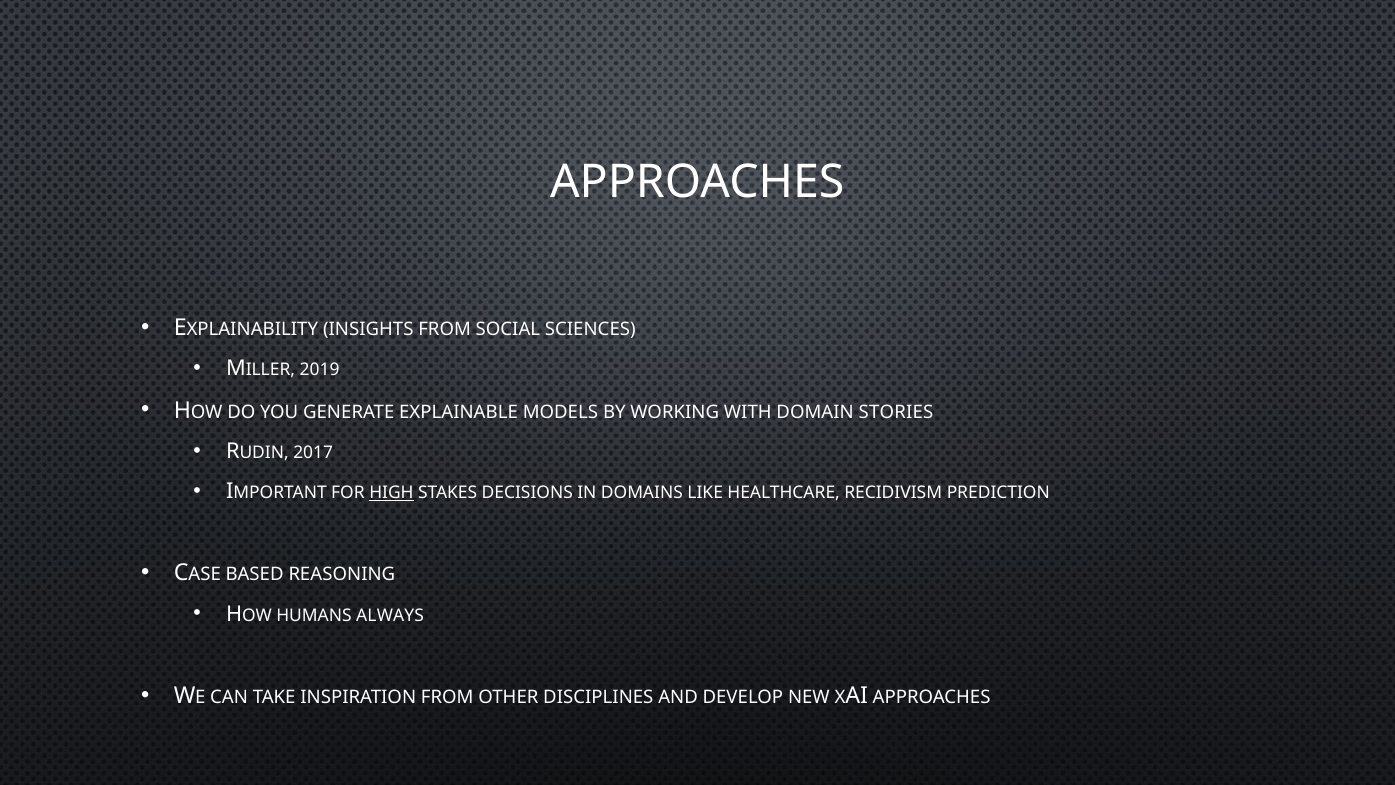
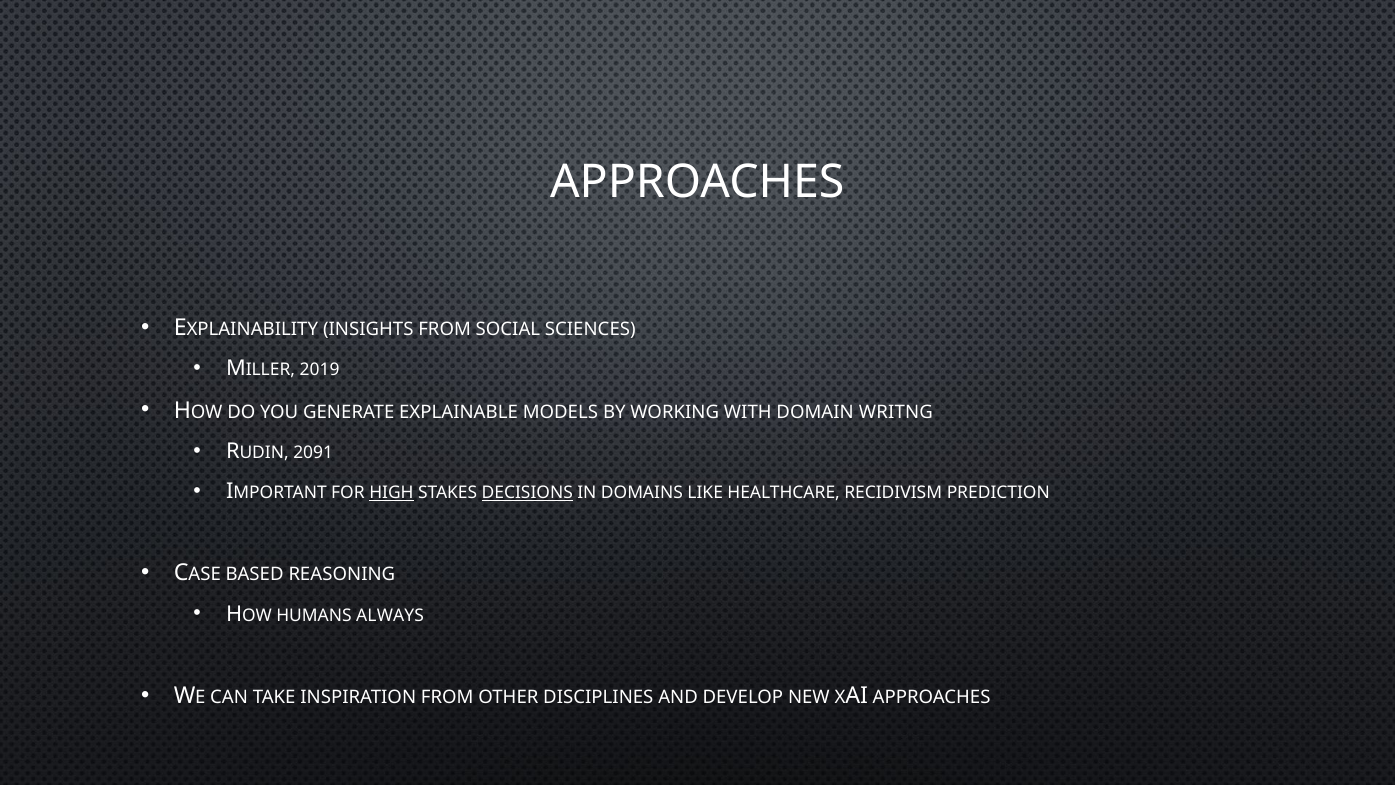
STORIES: STORIES -> WRITNG (896, 412)
2017: 2017 -> 2091 (313, 453)
DECISIONS underline: none -> present (527, 493)
